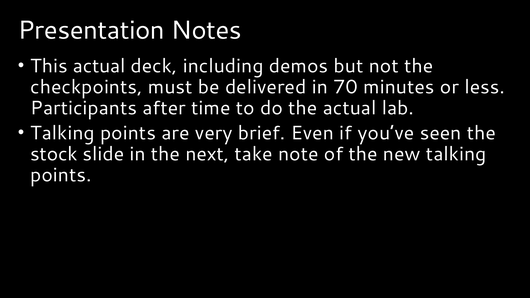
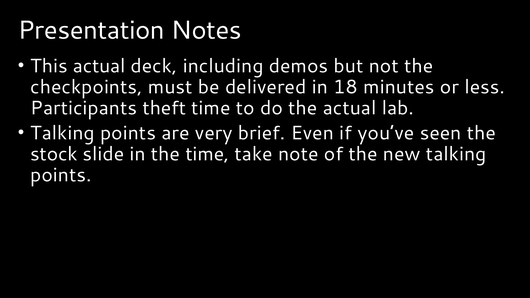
70: 70 -> 18 (346, 87)
after: after -> theft (164, 108)
the next: next -> time (207, 154)
